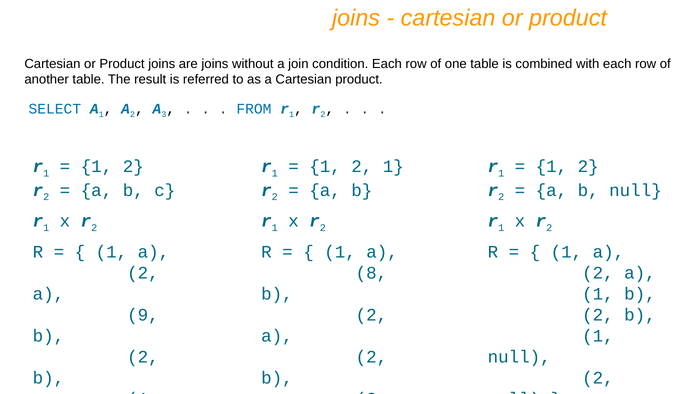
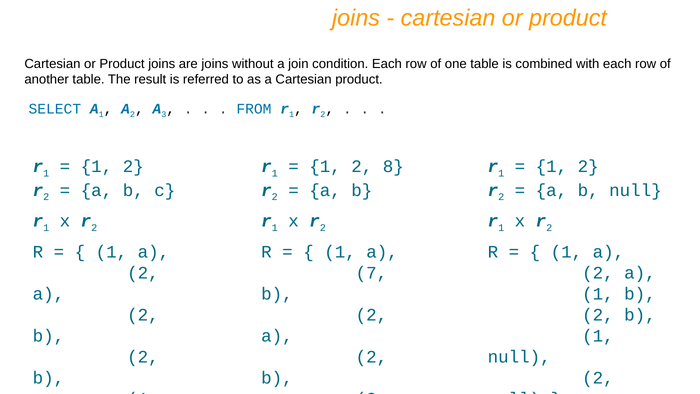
2 1: 1 -> 8 (393, 166)
8: 8 -> 7 (371, 273)
9: 9 -> 2 (143, 315)
